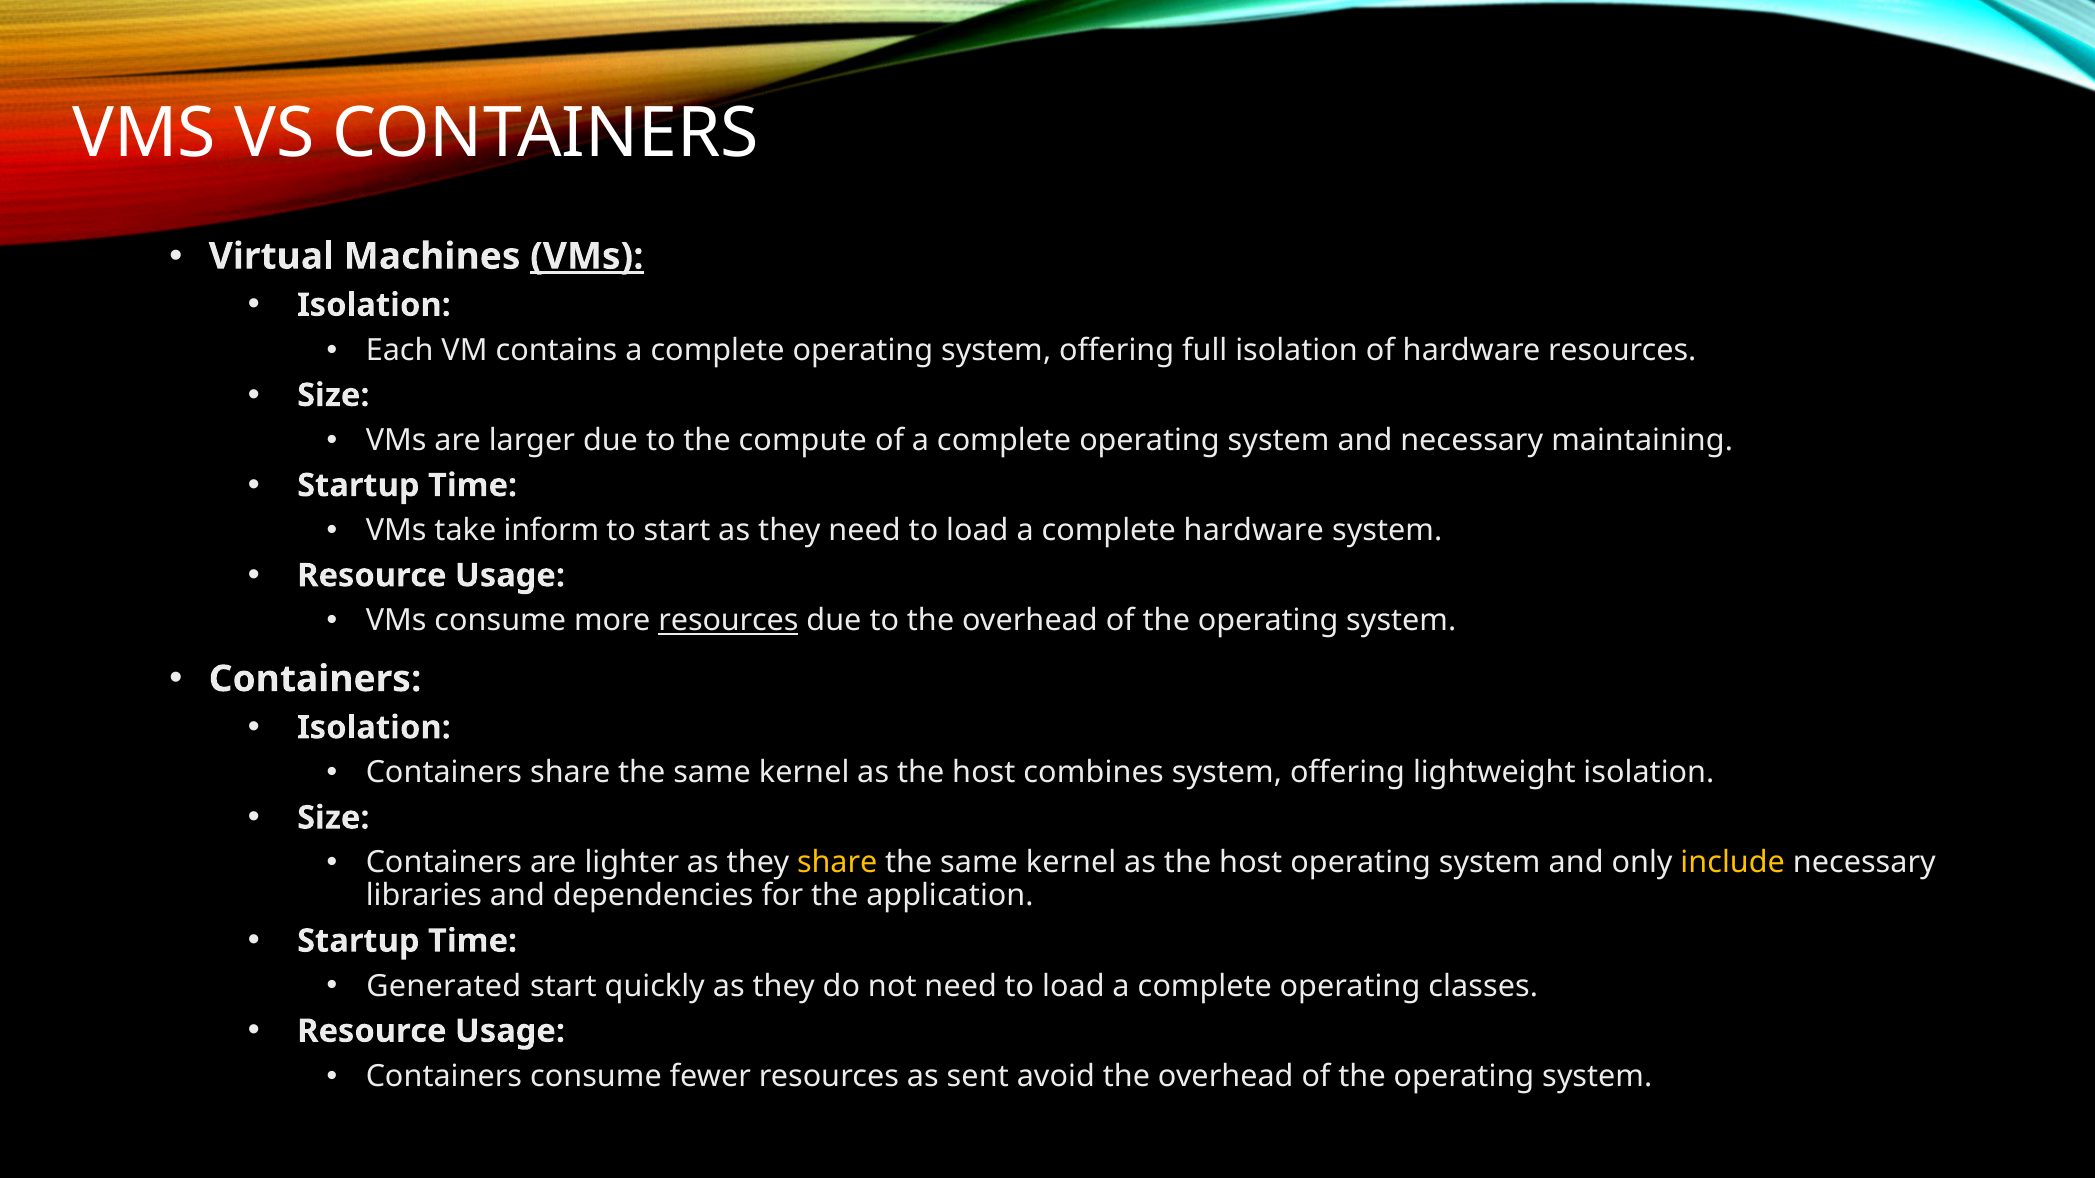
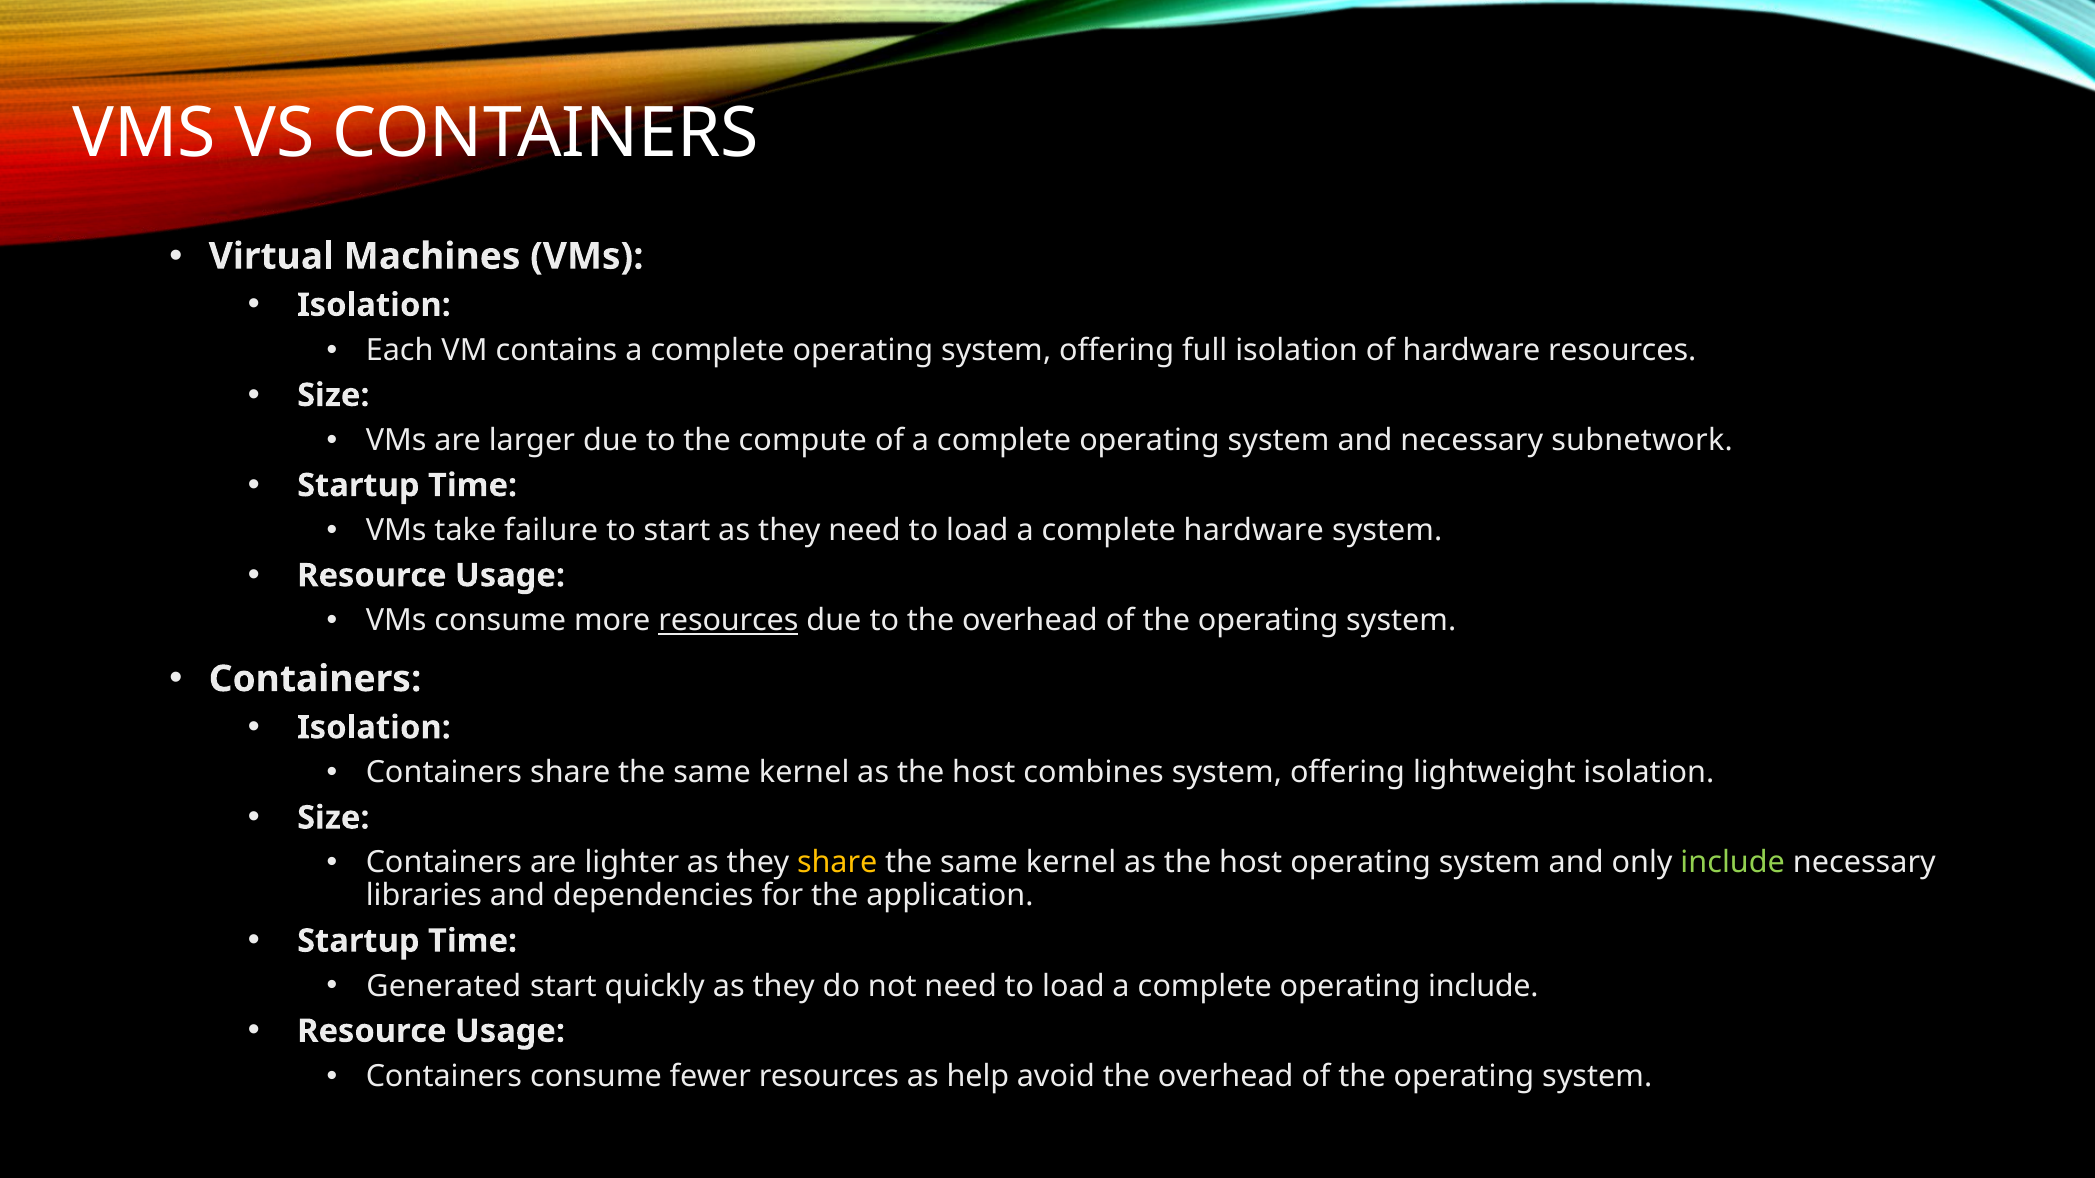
VMs underline: present -> none (587, 257)
maintaining: maintaining -> subnetwork (1642, 441)
inform: inform -> failure (551, 531)
include colour: yellow -> light green (1733, 863)
operating classes: classes -> include (1483, 986)
sent: sent -> help (978, 1077)
